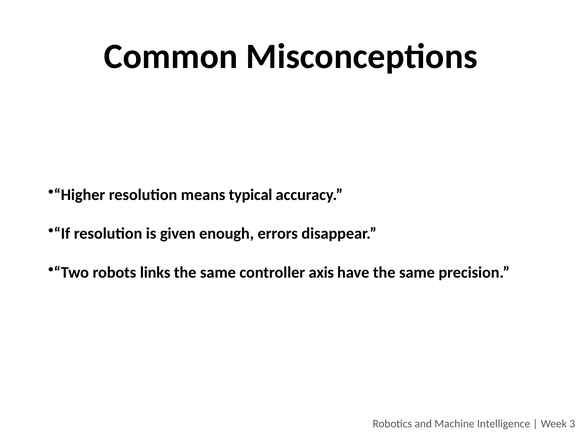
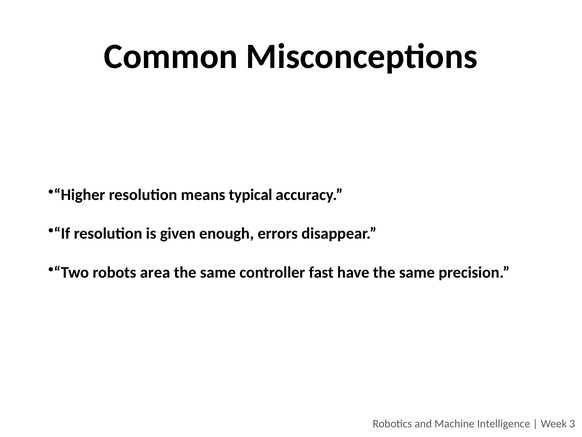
links: links -> area (155, 272)
axis: axis -> fast (321, 272)
